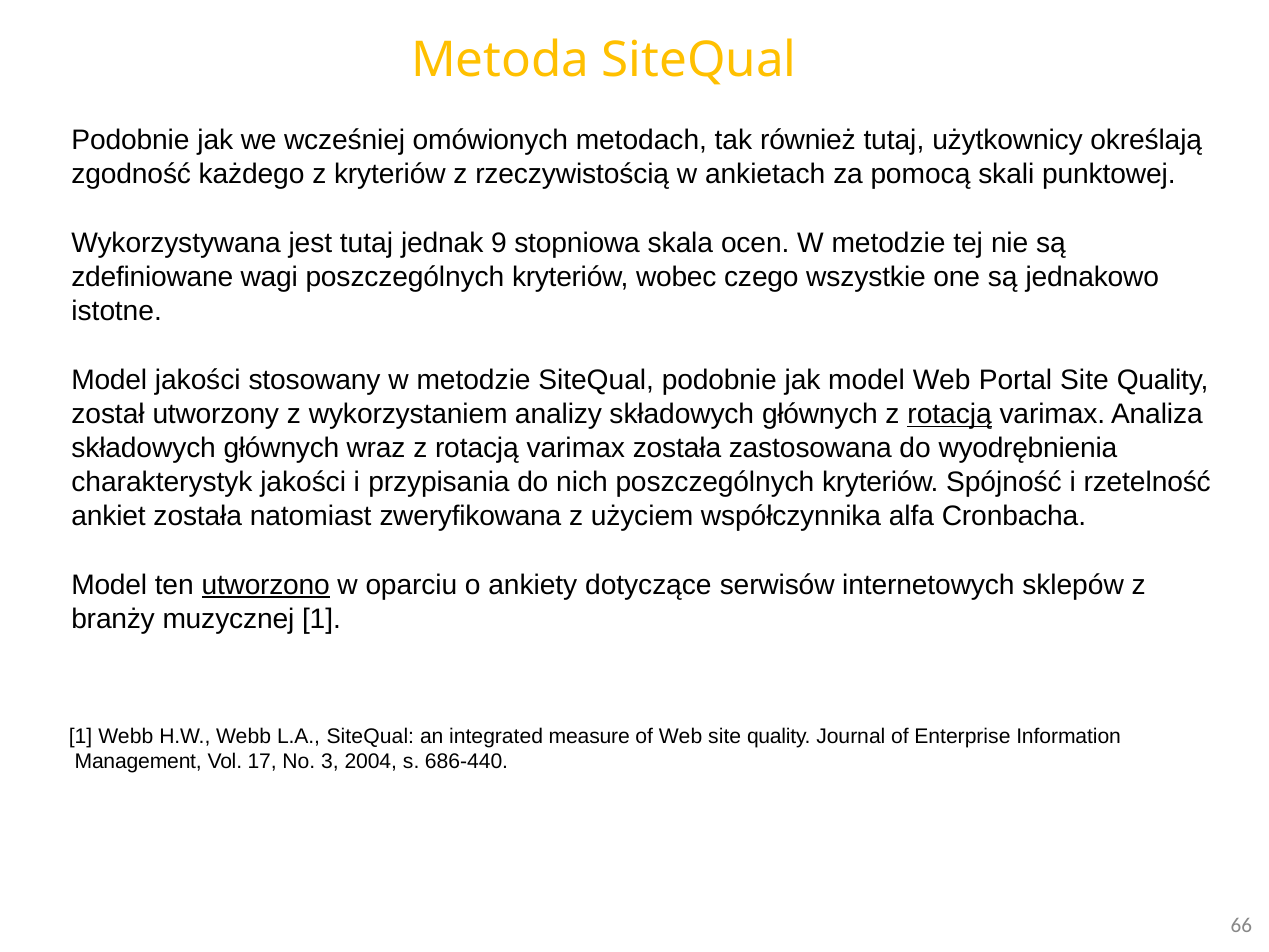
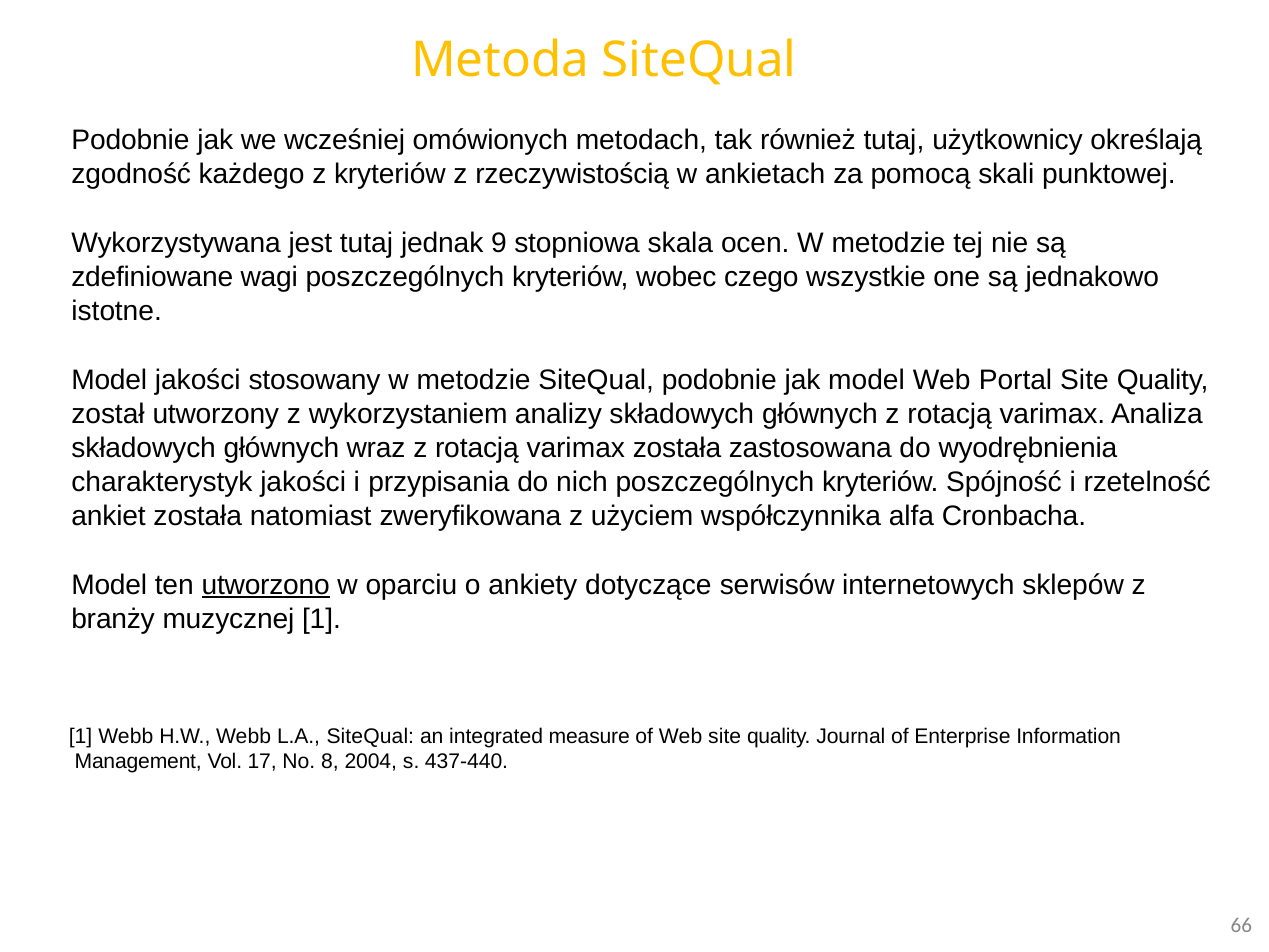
rotacją underline: present -> none (950, 414)
3: 3 -> 8 (330, 762)
686-440: 686-440 -> 437-440 (467, 762)
